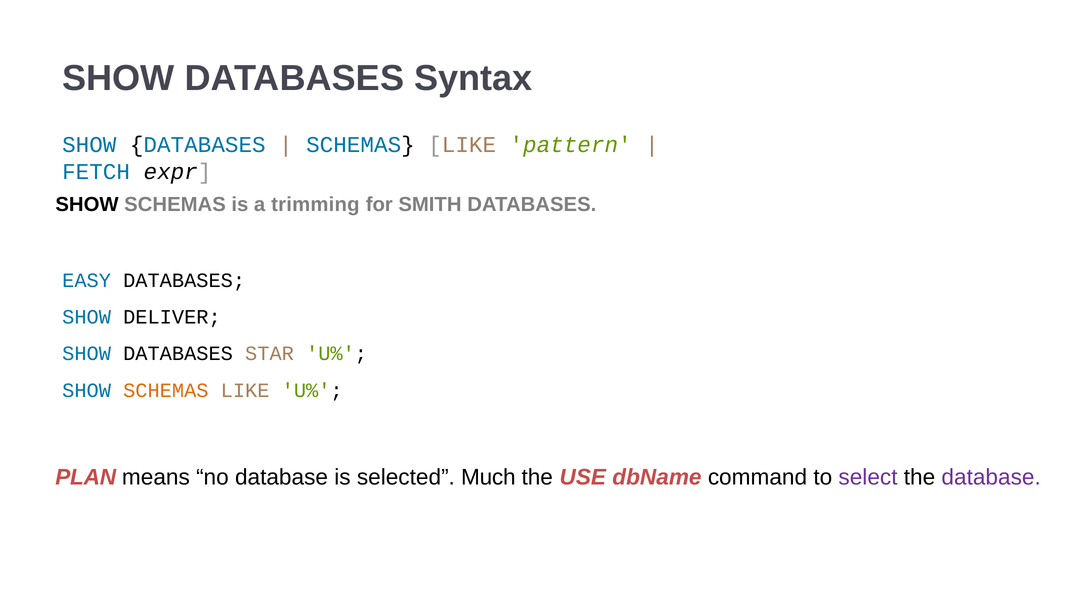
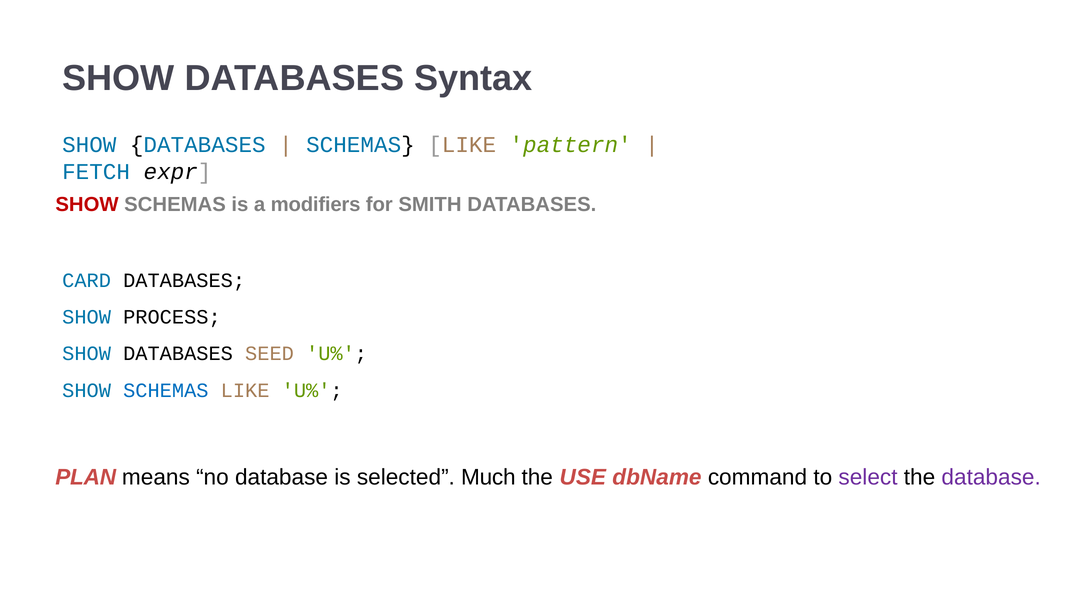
SHOW colour: black -> red (87, 205)
trimming: trimming -> modifiers (316, 205)
EASY: EASY -> CARD (87, 280)
DELIVER: DELIVER -> PROCESS (172, 317)
STAR: STAR -> SEED (270, 354)
SCHEMAS colour: orange -> blue (166, 390)
